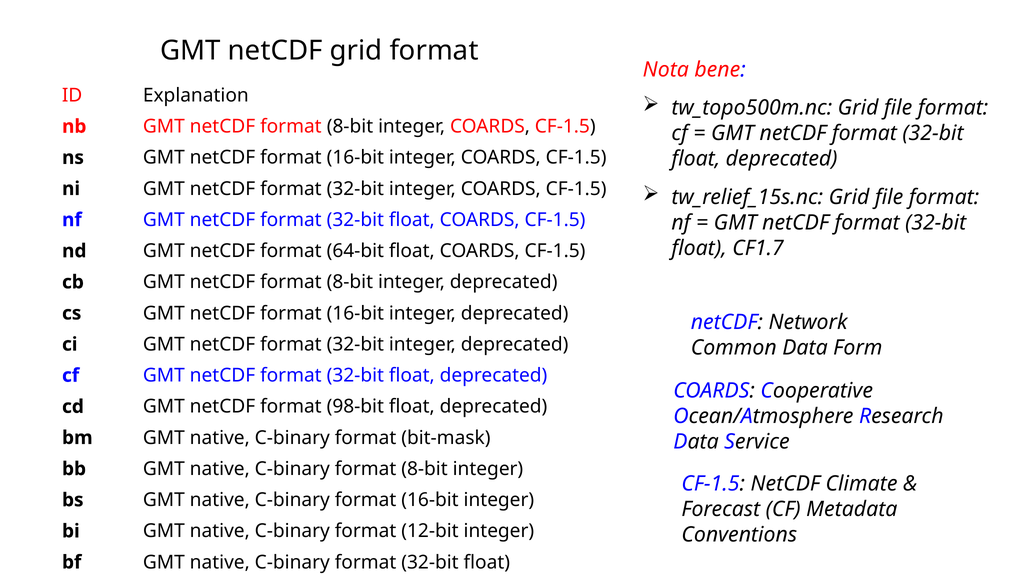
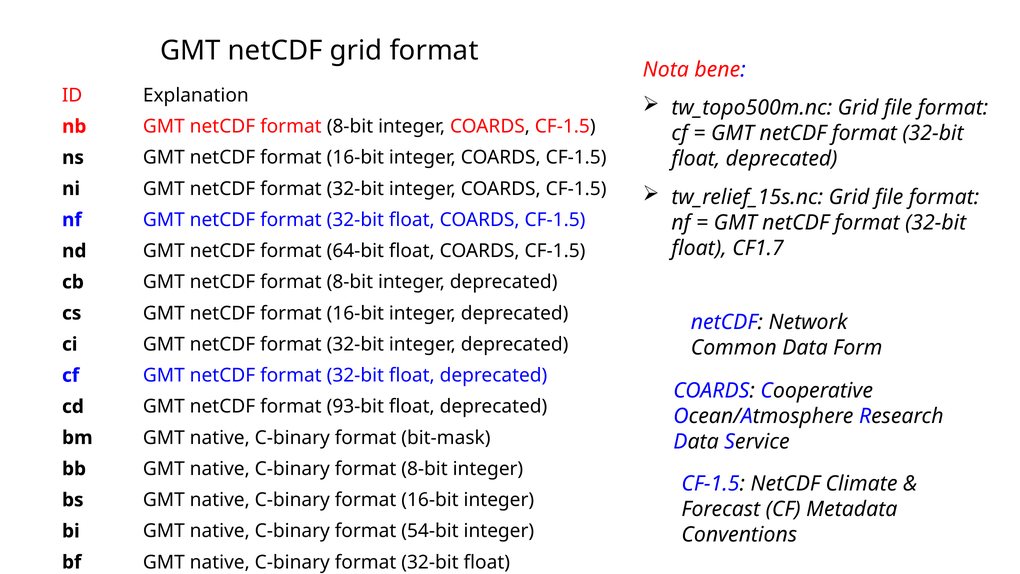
98-bit: 98-bit -> 93-bit (355, 406)
12-bit: 12-bit -> 54-bit (430, 531)
